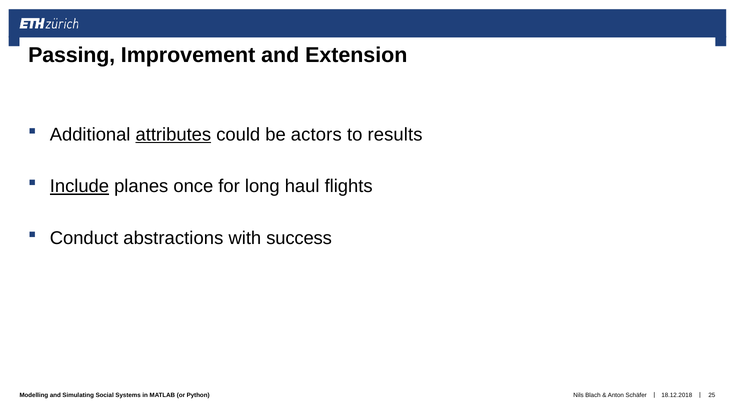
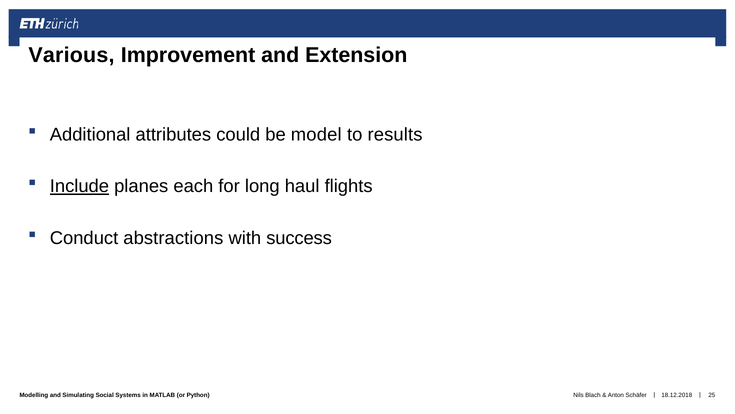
Passing: Passing -> Various (71, 55)
attributes underline: present -> none (173, 134)
actors: actors -> model (316, 134)
once: once -> each (193, 186)
